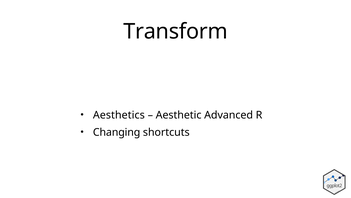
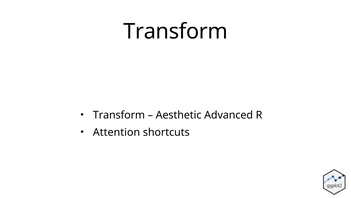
Aesthetics: Aesthetics -> Transform (119, 115)
Changing: Changing -> Attention (117, 132)
